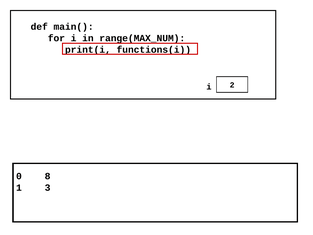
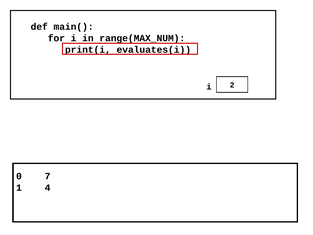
functions(i: functions(i -> evaluates(i (154, 50)
8: 8 -> 7 (48, 176)
3: 3 -> 4 (48, 187)
